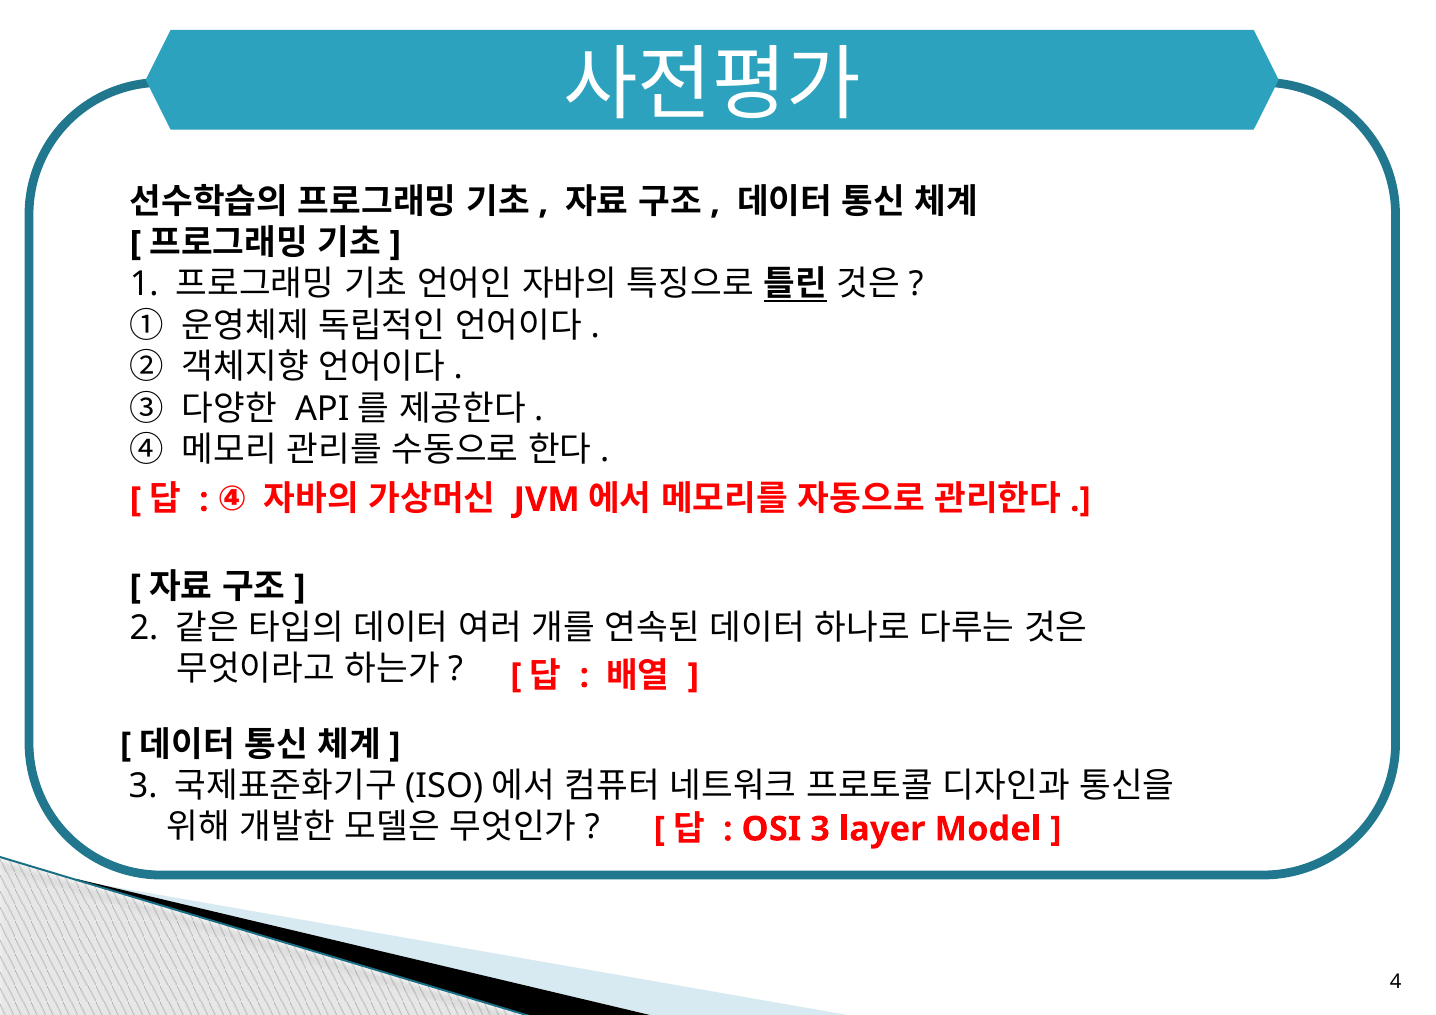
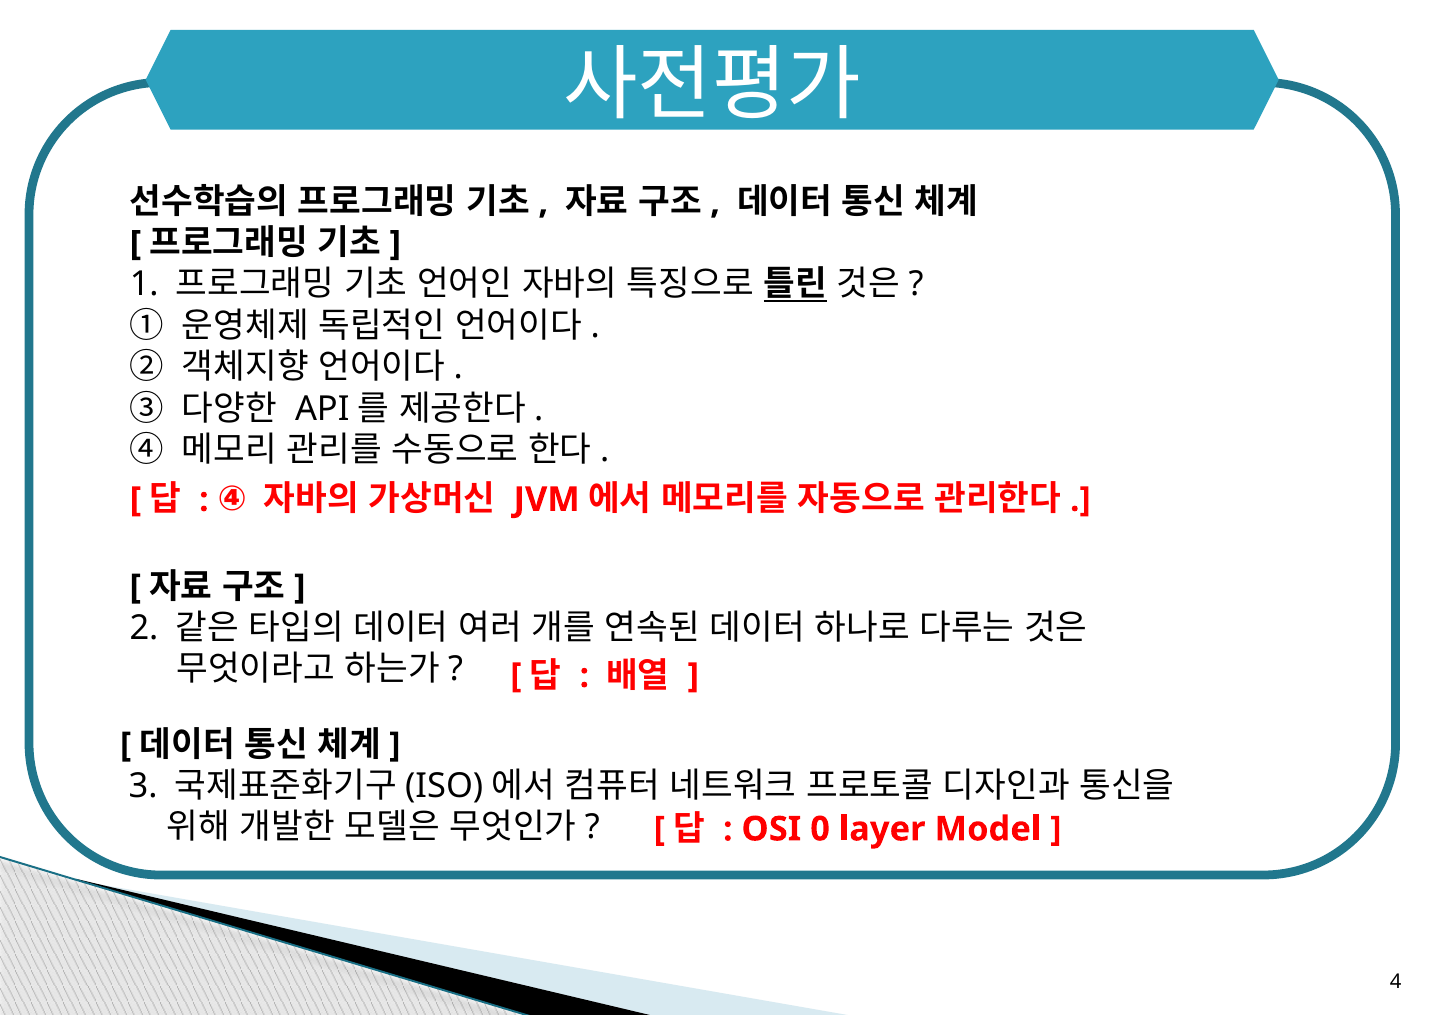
OSI 3: 3 -> 0 (820, 829)
